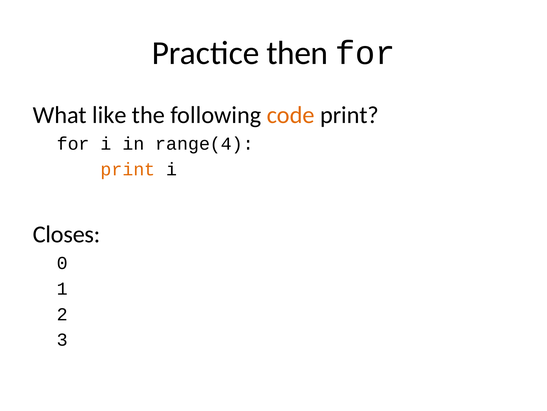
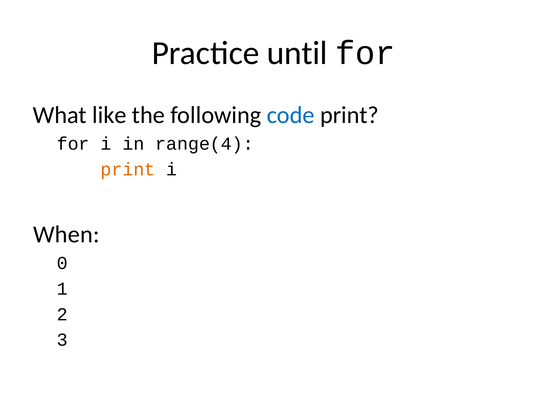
then: then -> until (297, 53)
code colour: orange -> blue (291, 115)
Closes: Closes -> When (66, 234)
